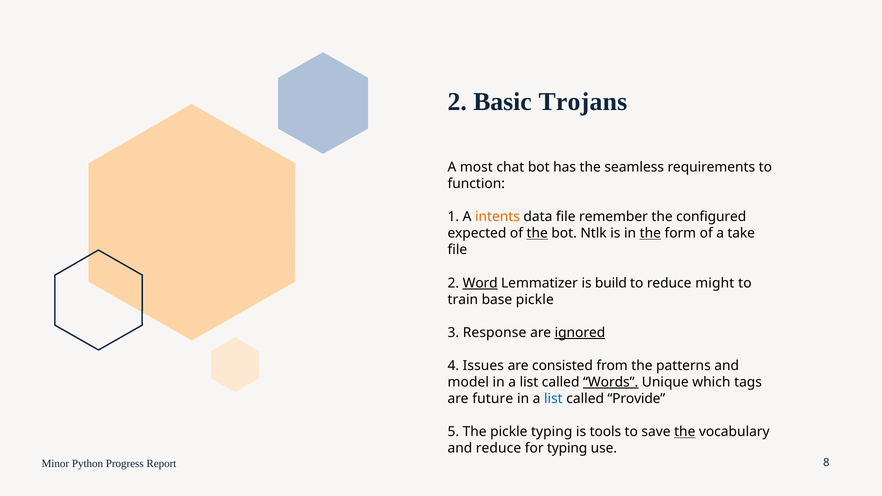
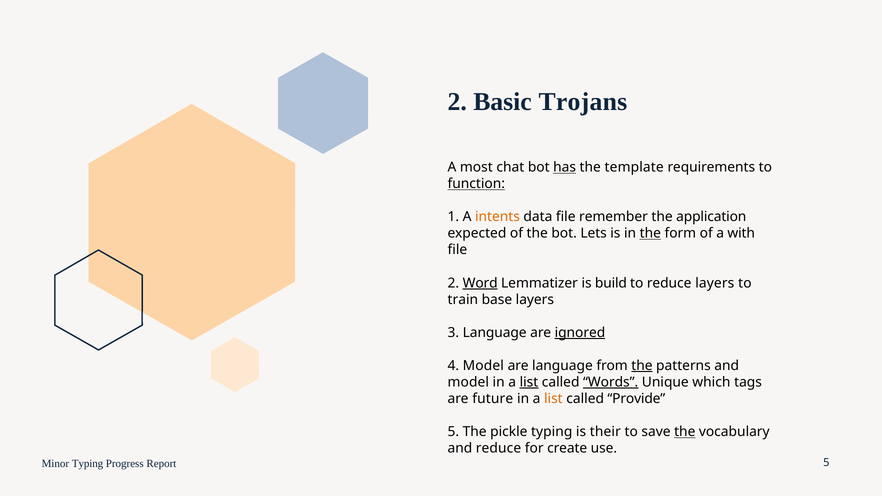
has underline: none -> present (565, 167)
seamless: seamless -> template (634, 167)
function underline: none -> present (476, 184)
configured: configured -> application (711, 217)
the underline: present -> none (537, 233)
Ntlk: Ntlk -> Lets (594, 233)
take: take -> with (741, 233)
reduce might: might -> layers (715, 283)
base pickle: pickle -> layers (535, 300)
3 Response: Response -> Language (495, 333)
4 Issues: Issues -> Model (483, 366)
are consisted: consisted -> language (562, 366)
the underline: none -> present (642, 366)
list underline: none -> present (529, 382)
list colour: blue -> orange (553, 399)
tools: tools -> their (605, 432)
for typing: typing -> create (567, 448)
Minor Python: Python -> Typing (88, 464)
Report 8: 8 -> 5 (826, 463)
